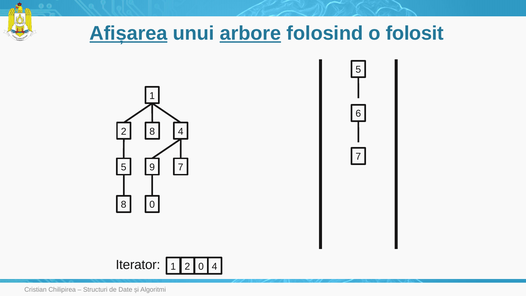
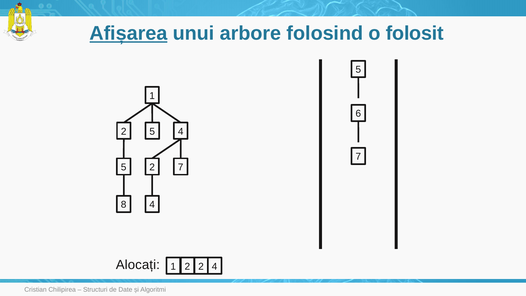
arbore underline: present -> none (250, 33)
2 8: 8 -> 5 (152, 131)
5 9: 9 -> 2 (152, 167)
8 0: 0 -> 4 (152, 205)
Iterator: Iterator -> Alocați (138, 265)
2 0: 0 -> 2 (201, 266)
